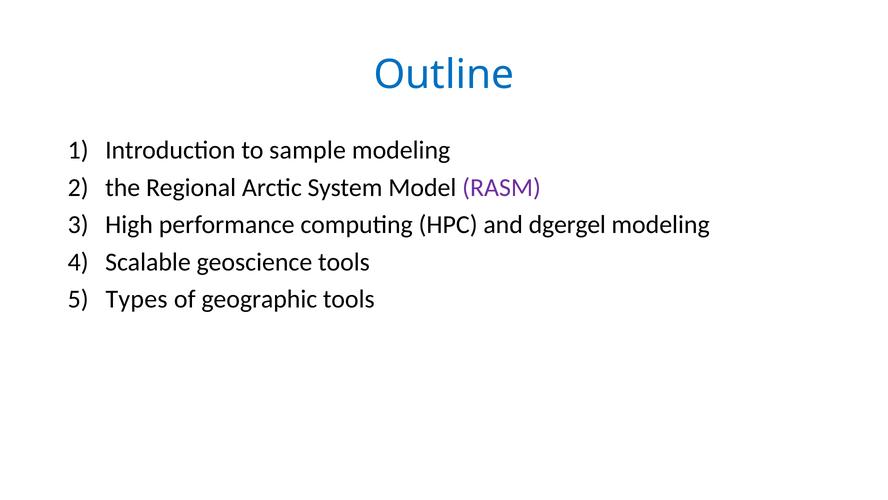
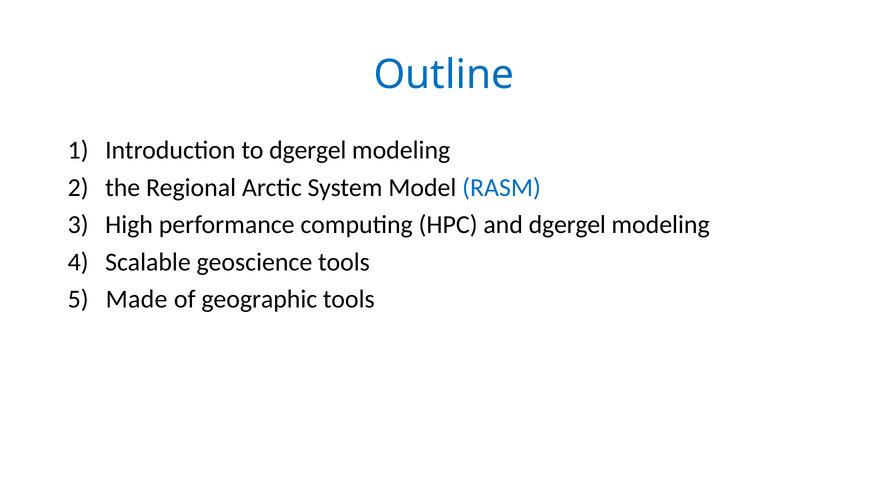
to sample: sample -> dgergel (308, 150)
RASM colour: purple -> blue (502, 187)
Types: Types -> Made (137, 299)
